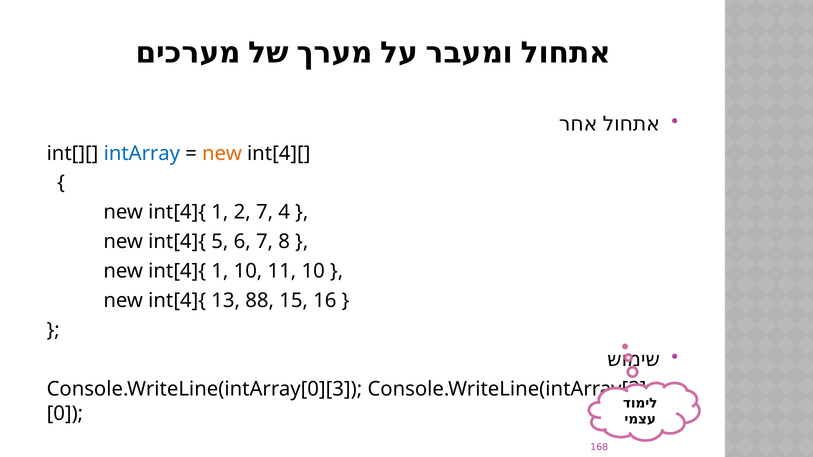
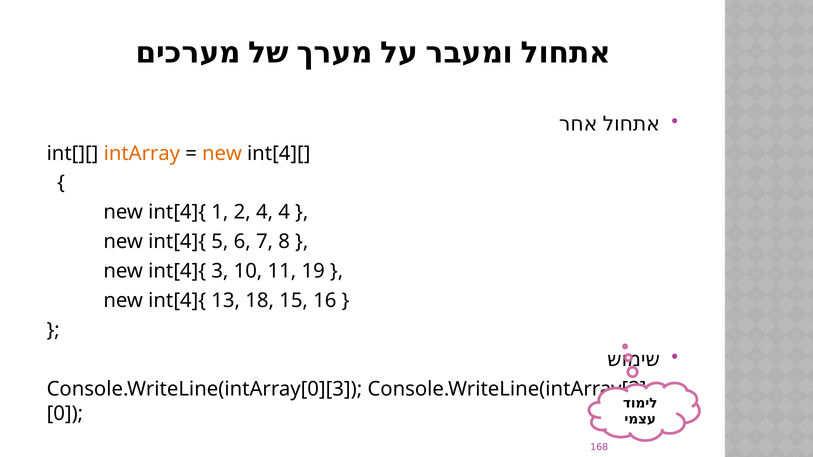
intArray colour: blue -> orange (142, 153)
2 7: 7 -> 4 (265, 212)
1: 1 -> 3 (220, 271)
11 10: 10 -> 19 (313, 271)
88: 88 -> 18 (260, 301)
